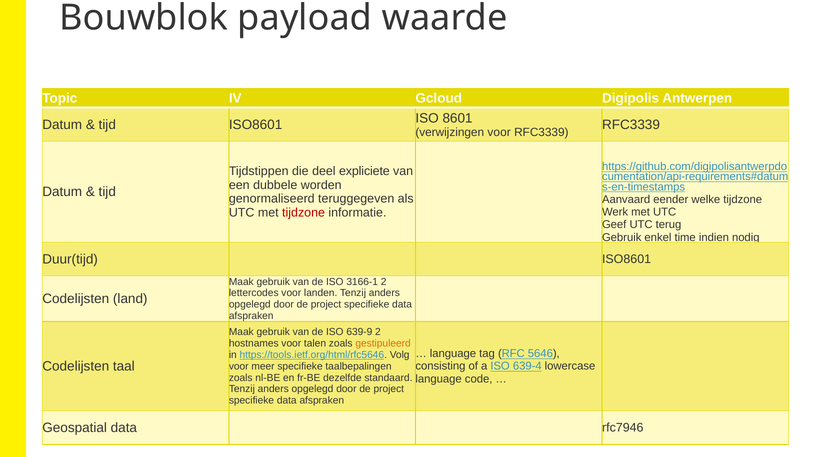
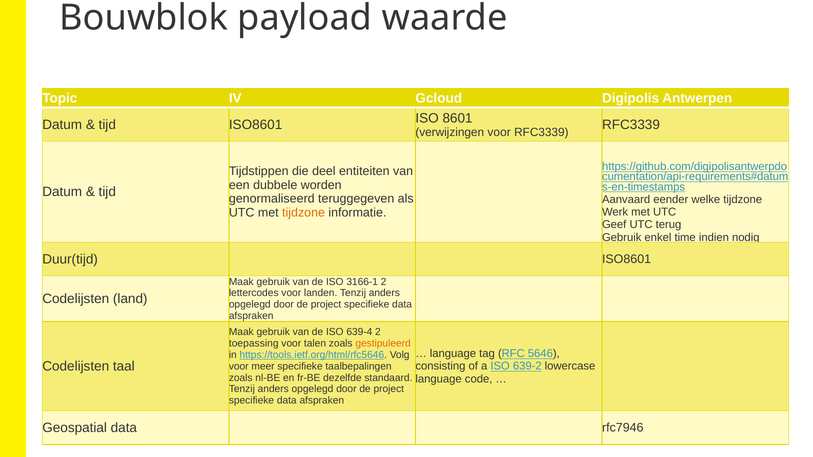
expliciete: expliciete -> entiteiten (364, 171)
tijdzone colour: red -> orange (304, 213)
639-9: 639-9 -> 639-4 (359, 332)
hostnames: hostnames -> toepassing (254, 344)
639-4: 639-4 -> 639-2 (527, 367)
